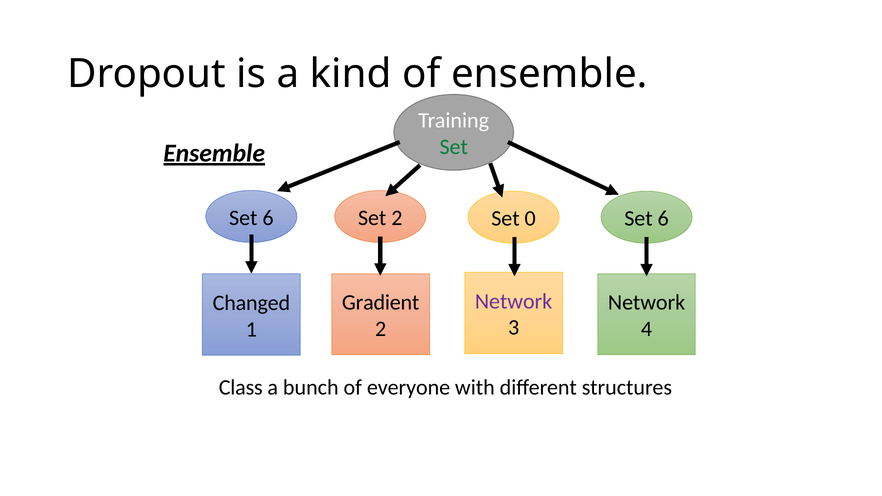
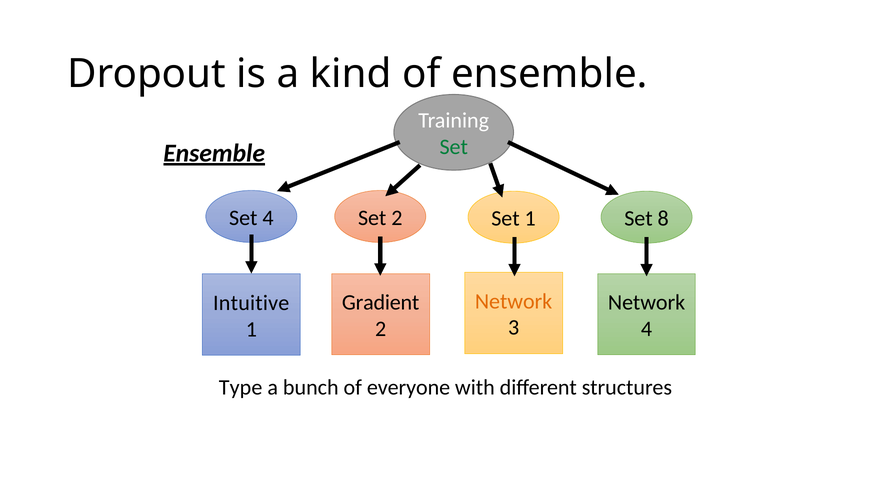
6: 6 -> 4 (268, 218)
Set 0: 0 -> 1 (530, 219)
6: 6 -> 8 (663, 219)
Network colour: purple -> orange (514, 301)
Changed: Changed -> Intuitive (251, 303)
Class: Class -> Type (241, 387)
